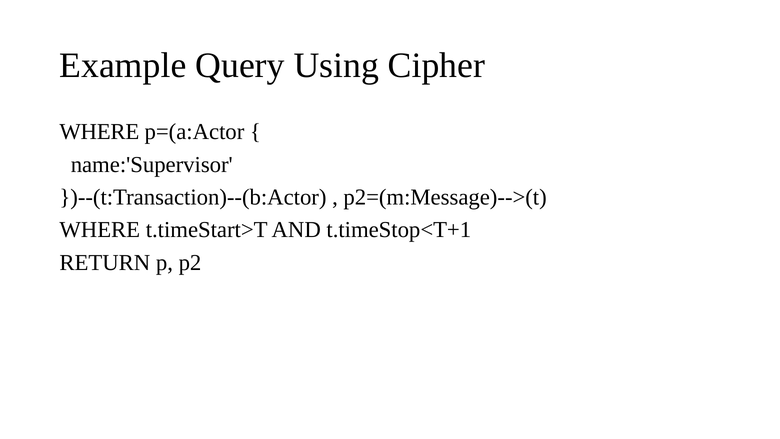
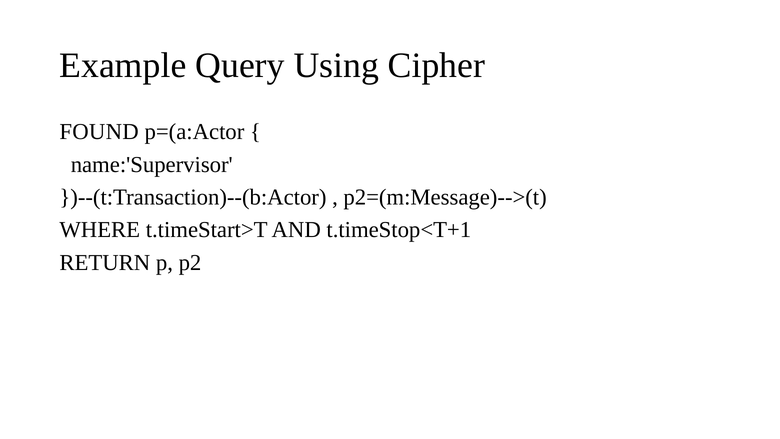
WHERE: WHERE -> FOUND (99, 132)
